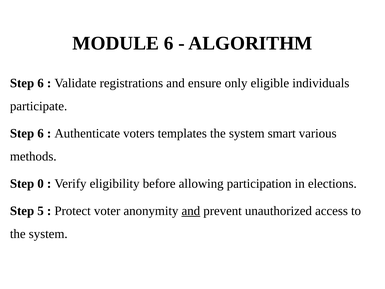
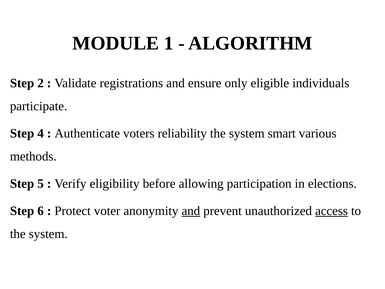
MODULE 6: 6 -> 1 (169, 43)
6: 6 -> 2 (41, 83)
6: 6 -> 4 (41, 133)
templates: templates -> reliability (182, 133)
0: 0 -> 5 (41, 183)
5: 5 -> 6 (41, 211)
access underline: none -> present (332, 211)
